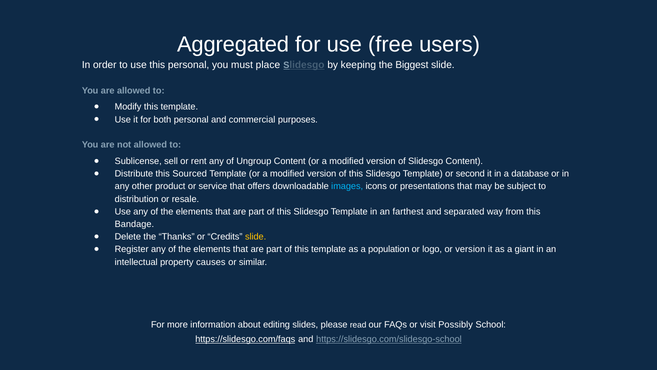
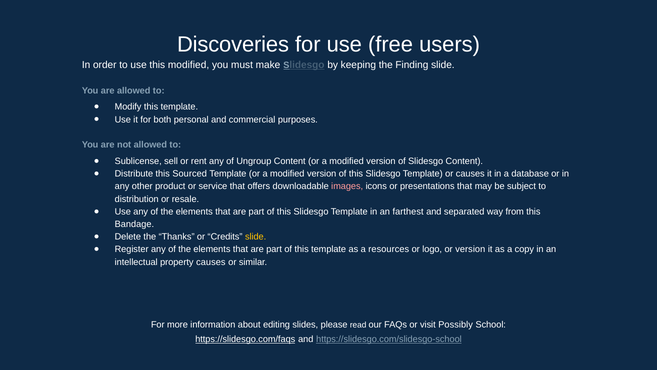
Aggregated: Aggregated -> Discoveries (233, 45)
this personal: personal -> modified (189, 65)
place: place -> make (268, 65)
Biggest: Biggest -> Finding (412, 65)
or second: second -> causes (470, 174)
images colour: light blue -> pink (347, 186)
population: population -> resources (389, 249)
giant: giant -> copy (524, 249)
